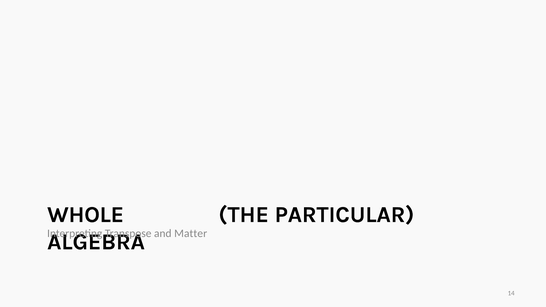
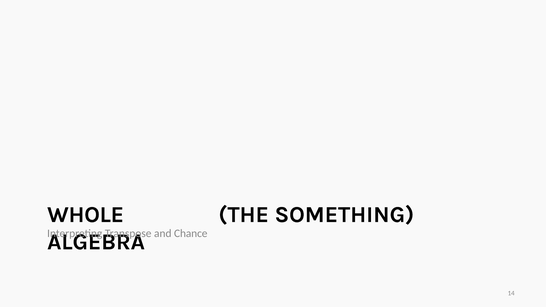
PARTICULAR: PARTICULAR -> SOMETHING (344, 215)
Matter: Matter -> Chance (191, 234)
